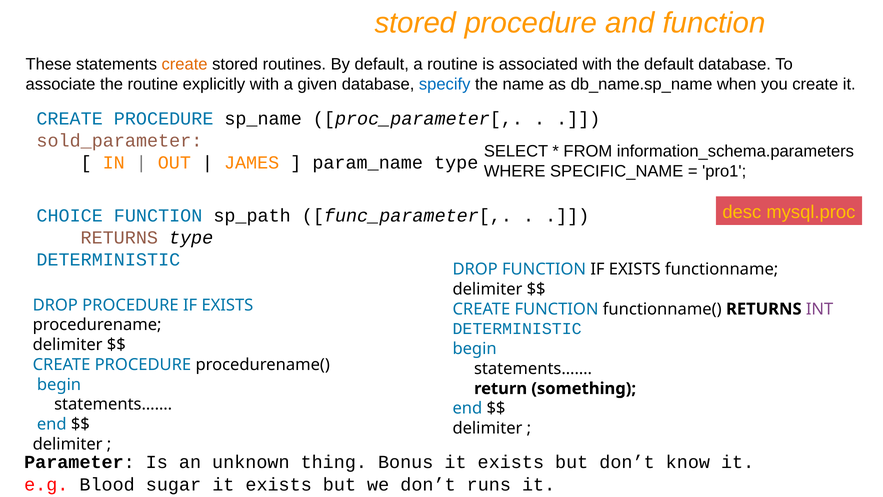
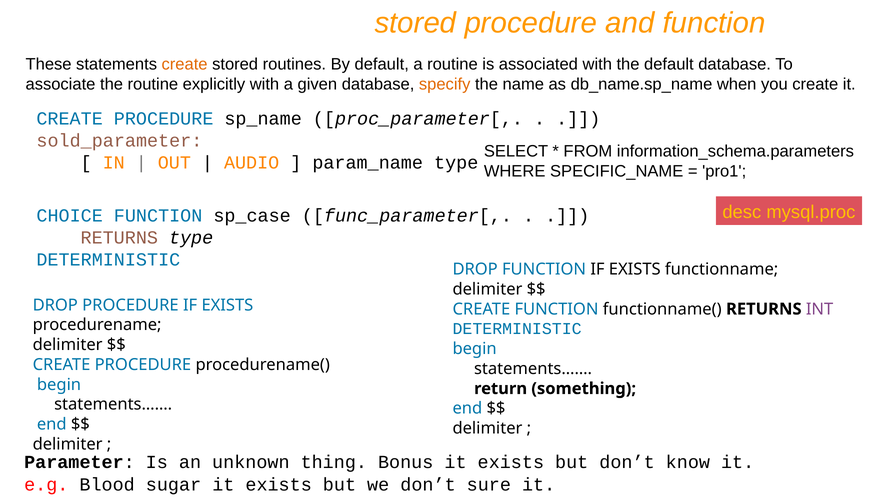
specify colour: blue -> orange (445, 84)
JAMES: JAMES -> AUDIO (252, 163)
sp_path: sp_path -> sp_case (252, 216)
runs: runs -> sure (489, 484)
